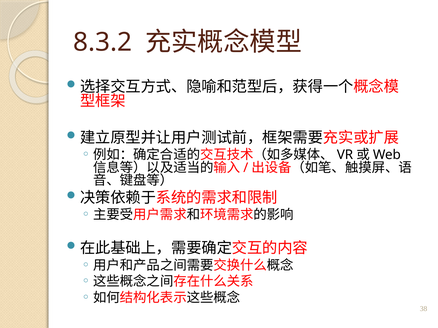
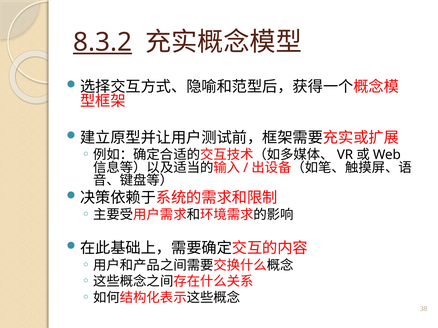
8.3.2 underline: none -> present (103, 42)
